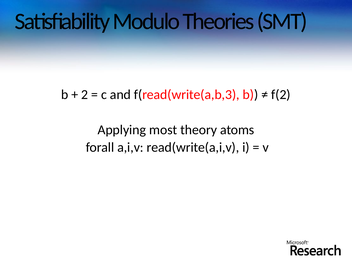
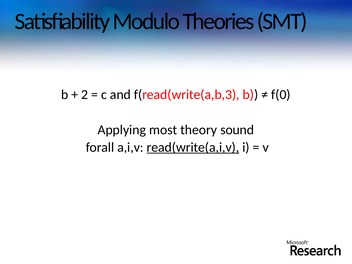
f(2: f(2 -> f(0 (281, 95)
atoms: atoms -> sound (237, 130)
read(write(a,i,v underline: none -> present (193, 147)
